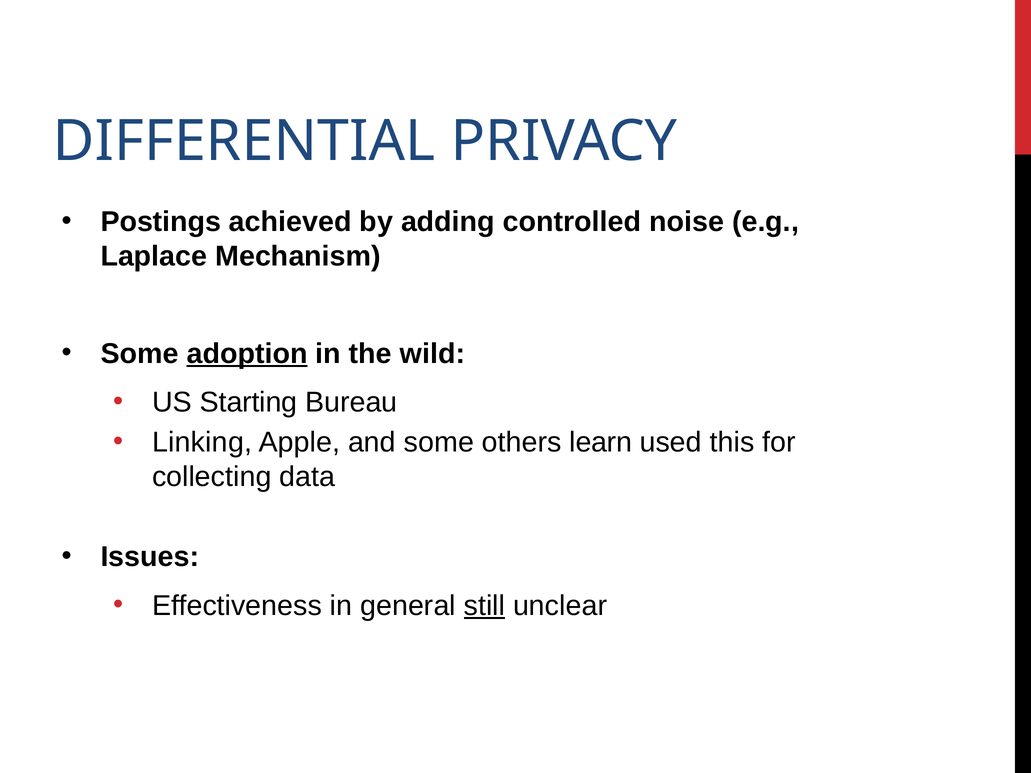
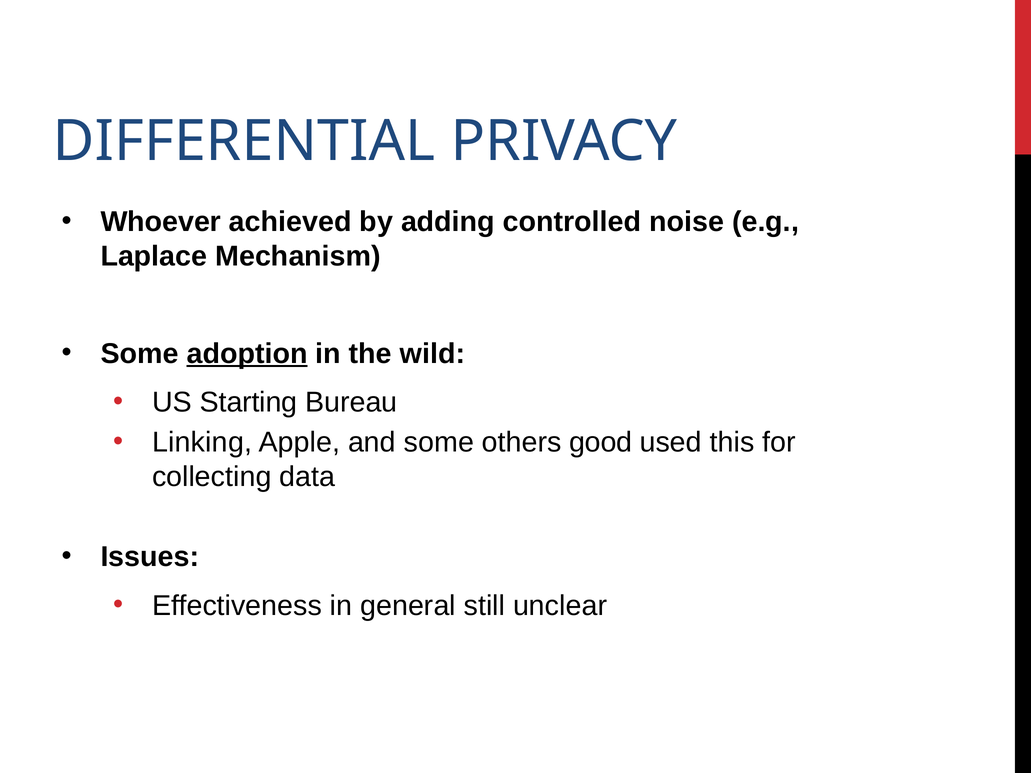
Postings: Postings -> Whoever (161, 222)
learn: learn -> good (601, 443)
still underline: present -> none (484, 606)
